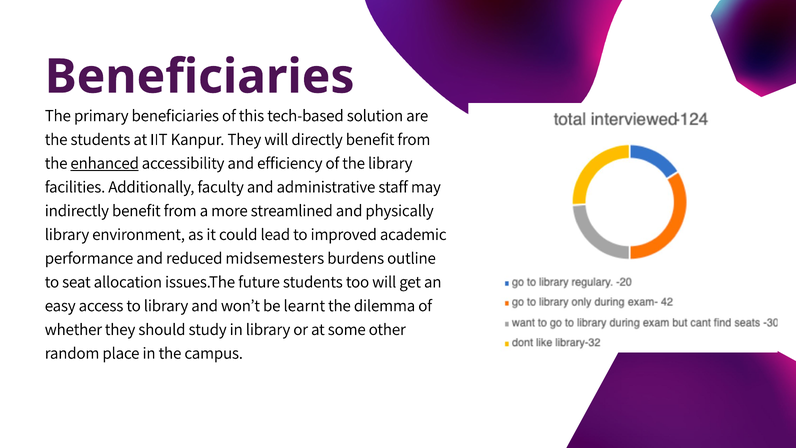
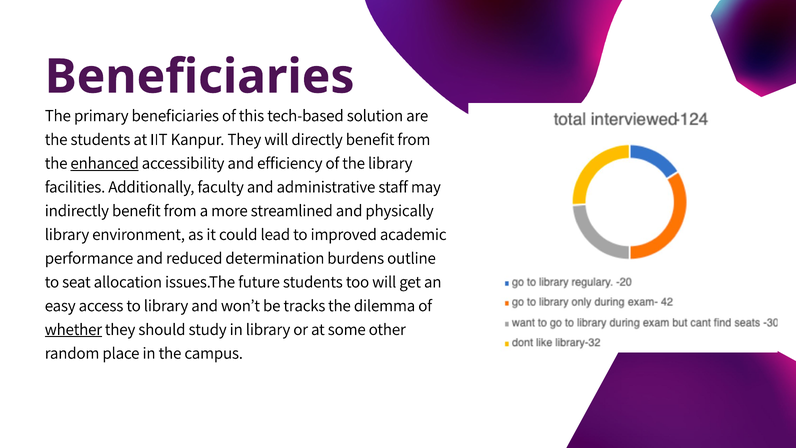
midsemesters: midsemesters -> determination (275, 258)
learnt: learnt -> tracks (304, 305)
whether underline: none -> present (73, 329)
